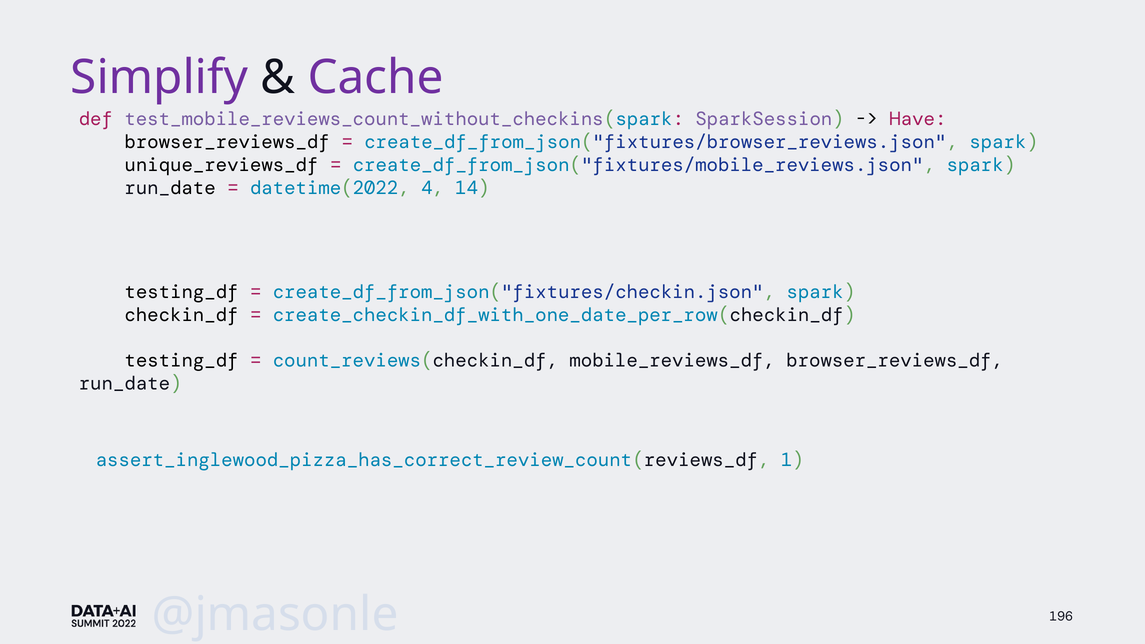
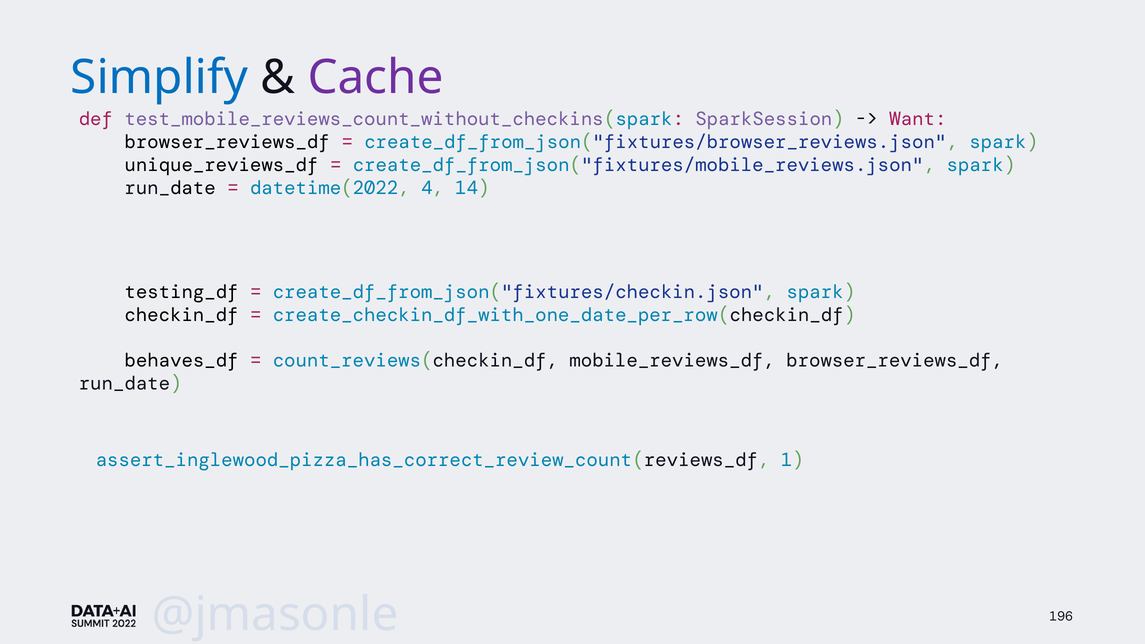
Simplify colour: purple -> blue (159, 77)
Have: Have -> Want (918, 119)
testing_df: testing_df -> behaves_df (182, 361)
